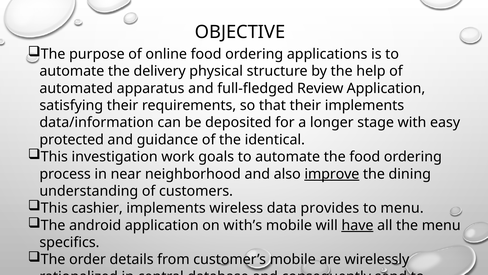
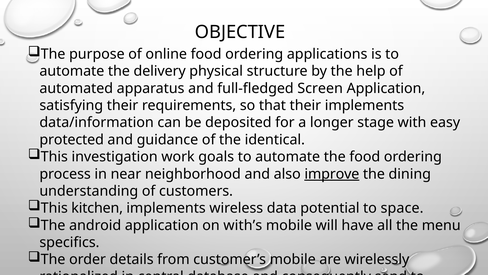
Review: Review -> Screen (320, 88)
This cashier: cashier -> kitchen (97, 208)
provides: provides -> potential (330, 208)
to menu: menu -> space (402, 208)
have underline: present -> none (357, 225)
